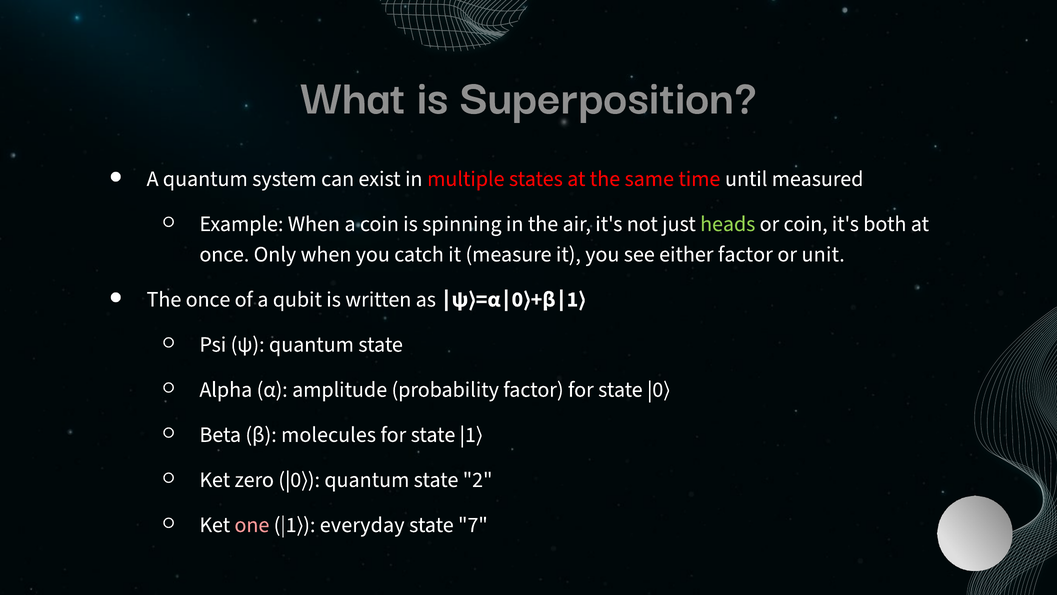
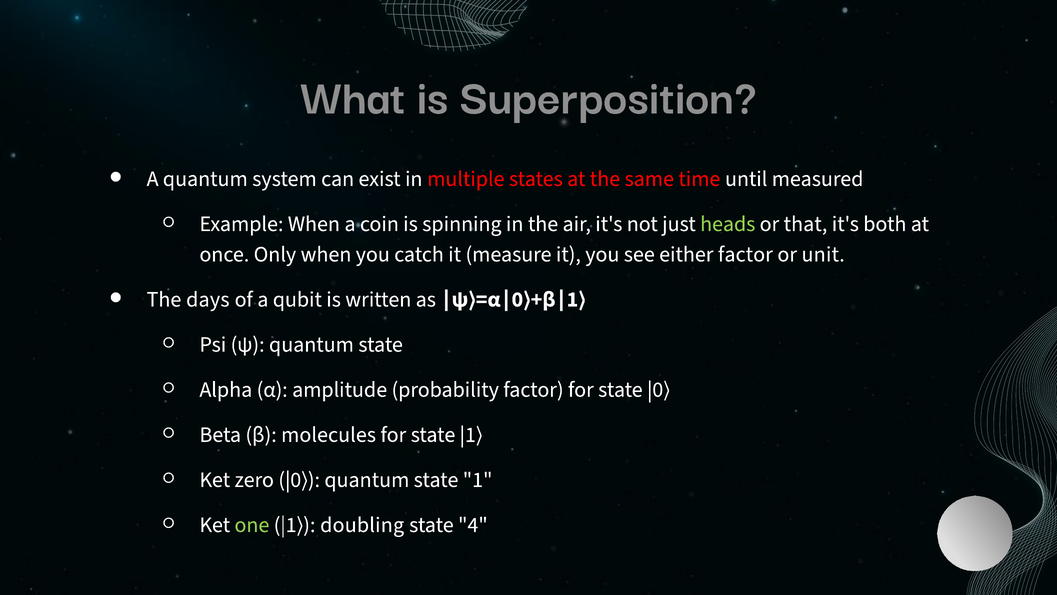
or coin: coin -> that (805, 224)
The once: once -> days (208, 299)
2: 2 -> 1 (478, 479)
one colour: pink -> light green (252, 524)
everyday: everyday -> doubling (362, 524)
7: 7 -> 4 (473, 524)
